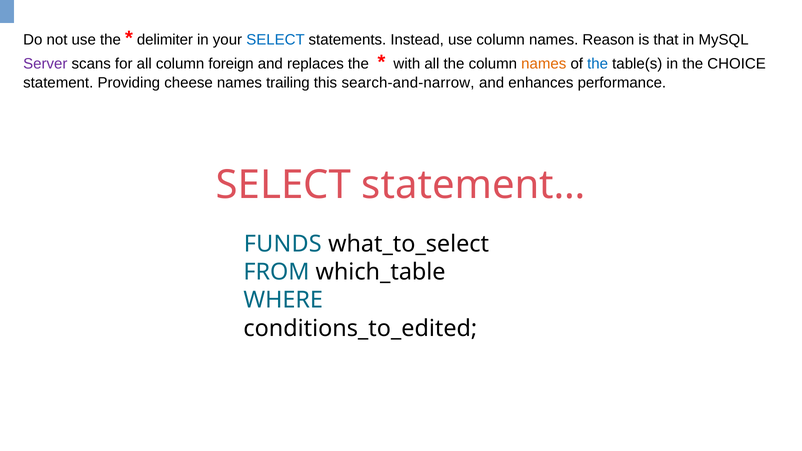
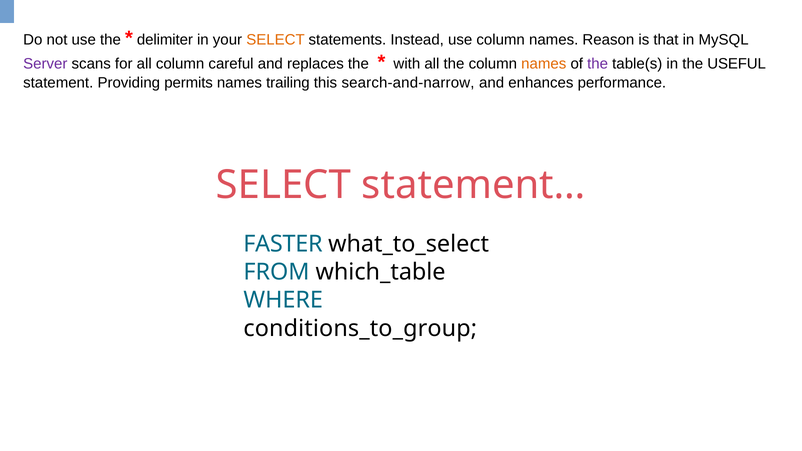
SELECT colour: blue -> orange (276, 40)
foreign: foreign -> careful (231, 64)
the colour: blue -> purple (598, 64)
CHOICE: CHOICE -> USEFUL (737, 64)
cheese: cheese -> permits (189, 83)
FUNDS: FUNDS -> FASTER (283, 244)
conditions_to_edited: conditions_to_edited -> conditions_to_group (360, 328)
